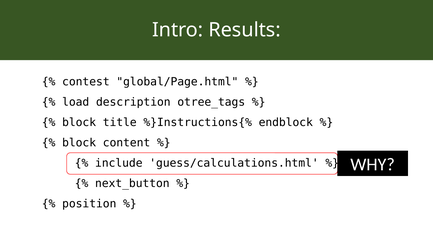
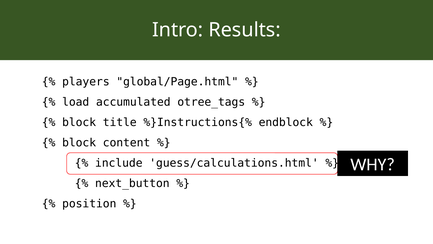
contest: contest -> players (86, 82)
description: description -> accumulated (133, 102)
